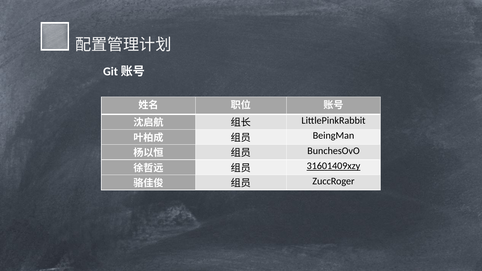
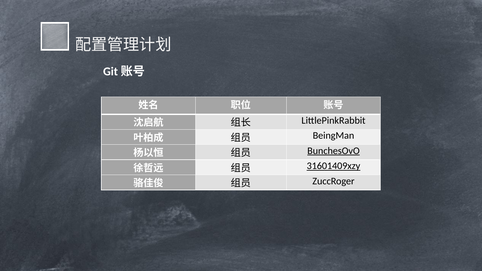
BunchesOvO underline: none -> present (334, 151)
